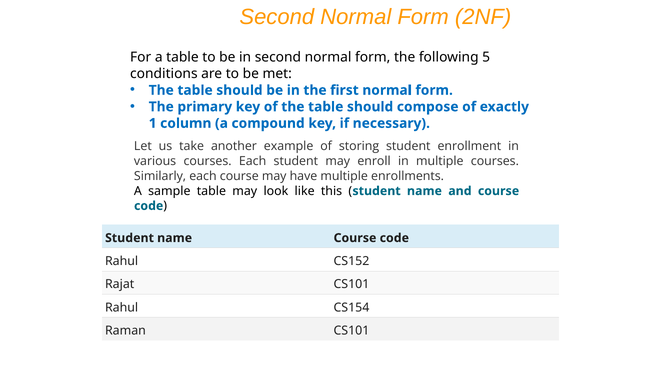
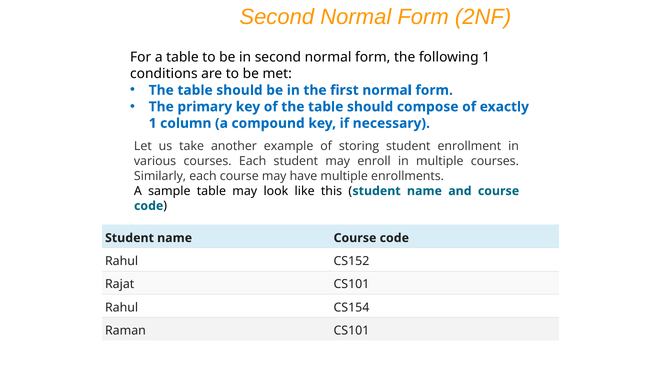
following 5: 5 -> 1 (486, 57)
